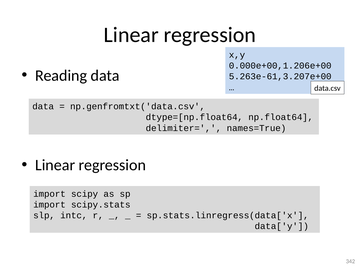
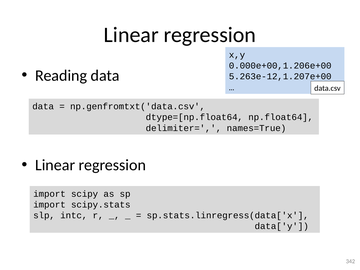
5.263e-61,3.207e+00: 5.263e-61,3.207e+00 -> 5.263e-12,1.207e+00 (280, 76)
